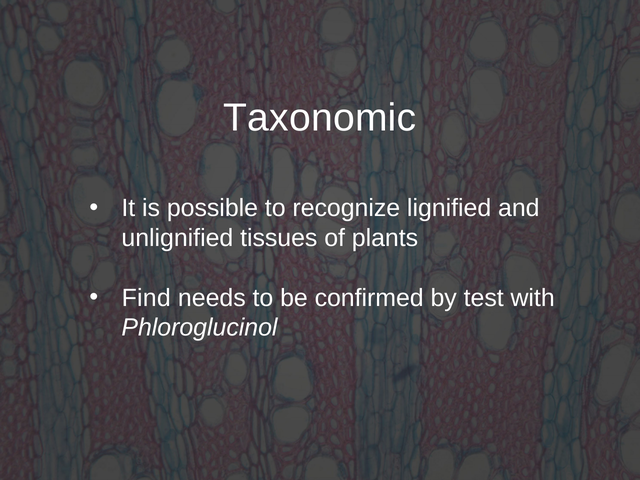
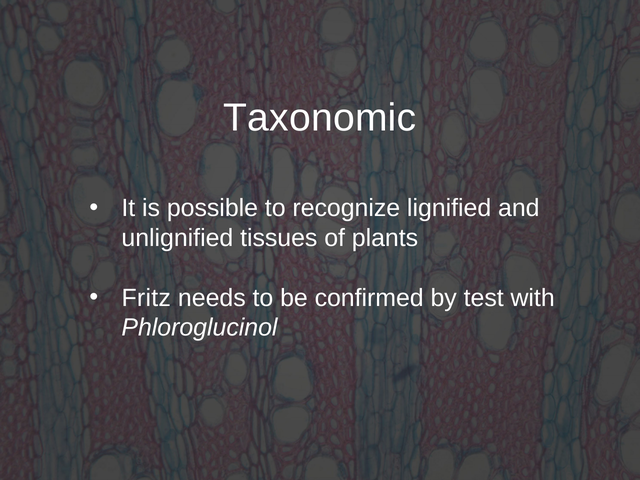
Find: Find -> Fritz (146, 298)
